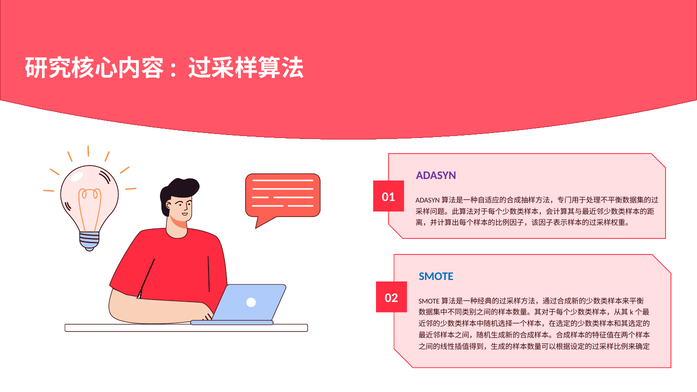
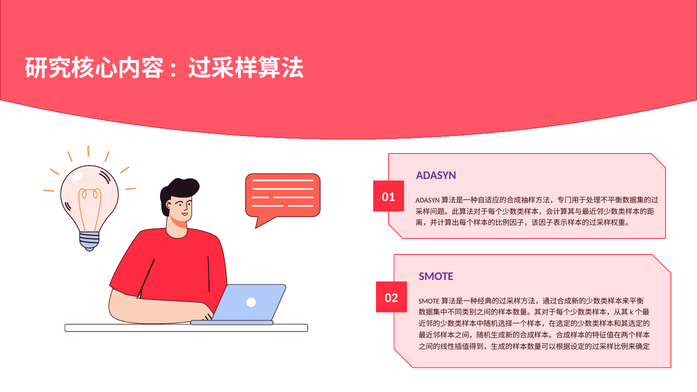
SMOTE colour: blue -> purple (436, 276)
